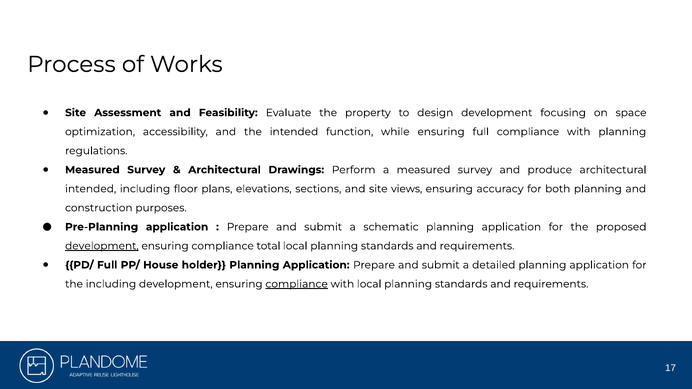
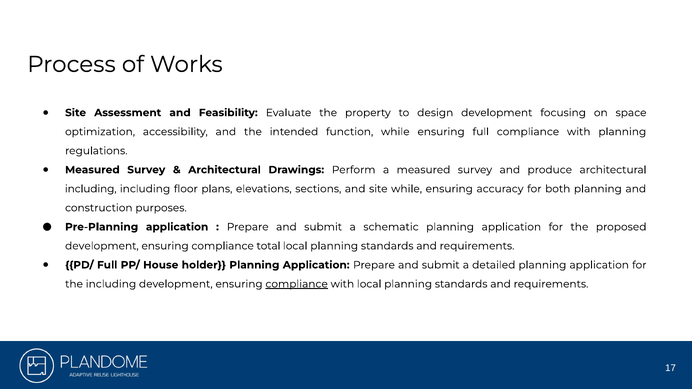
intended: intended -> including (91, 189)
site views: views -> while (407, 189)
development underline: present -> none (102, 246)
